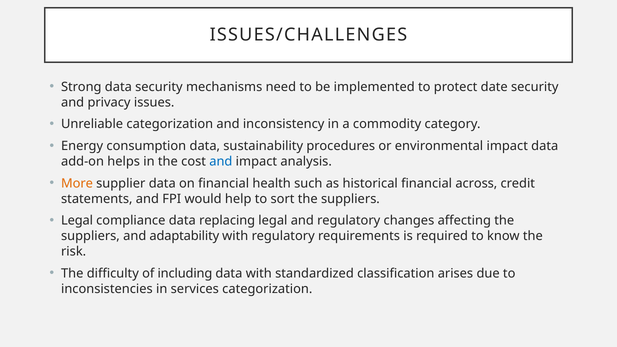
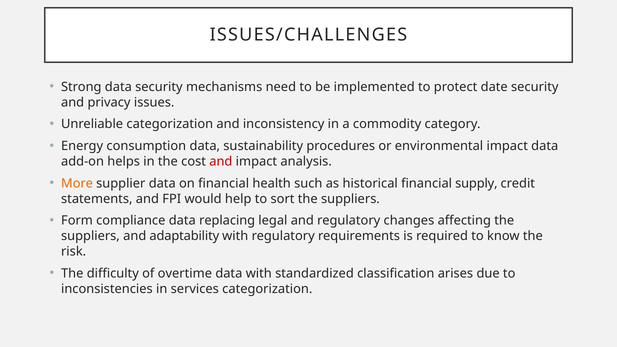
and colour: blue -> red (221, 162)
across: across -> supply (476, 183)
Legal: Legal -> Form (77, 221)
including: including -> overtime (185, 274)
